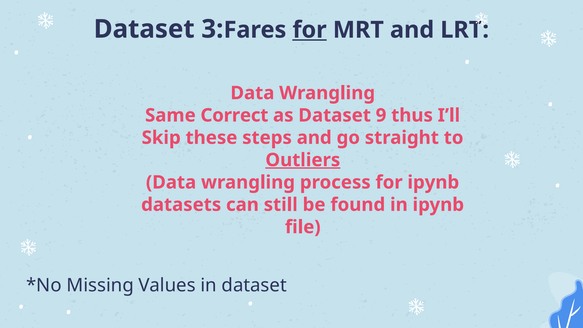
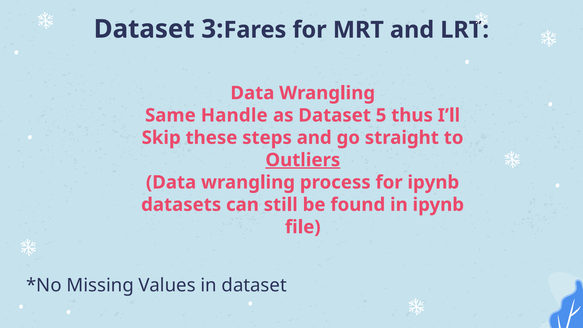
for underline: present -> none (310, 30)
Correct: Correct -> Handle (234, 115)
9: 9 -> 5 (381, 115)
